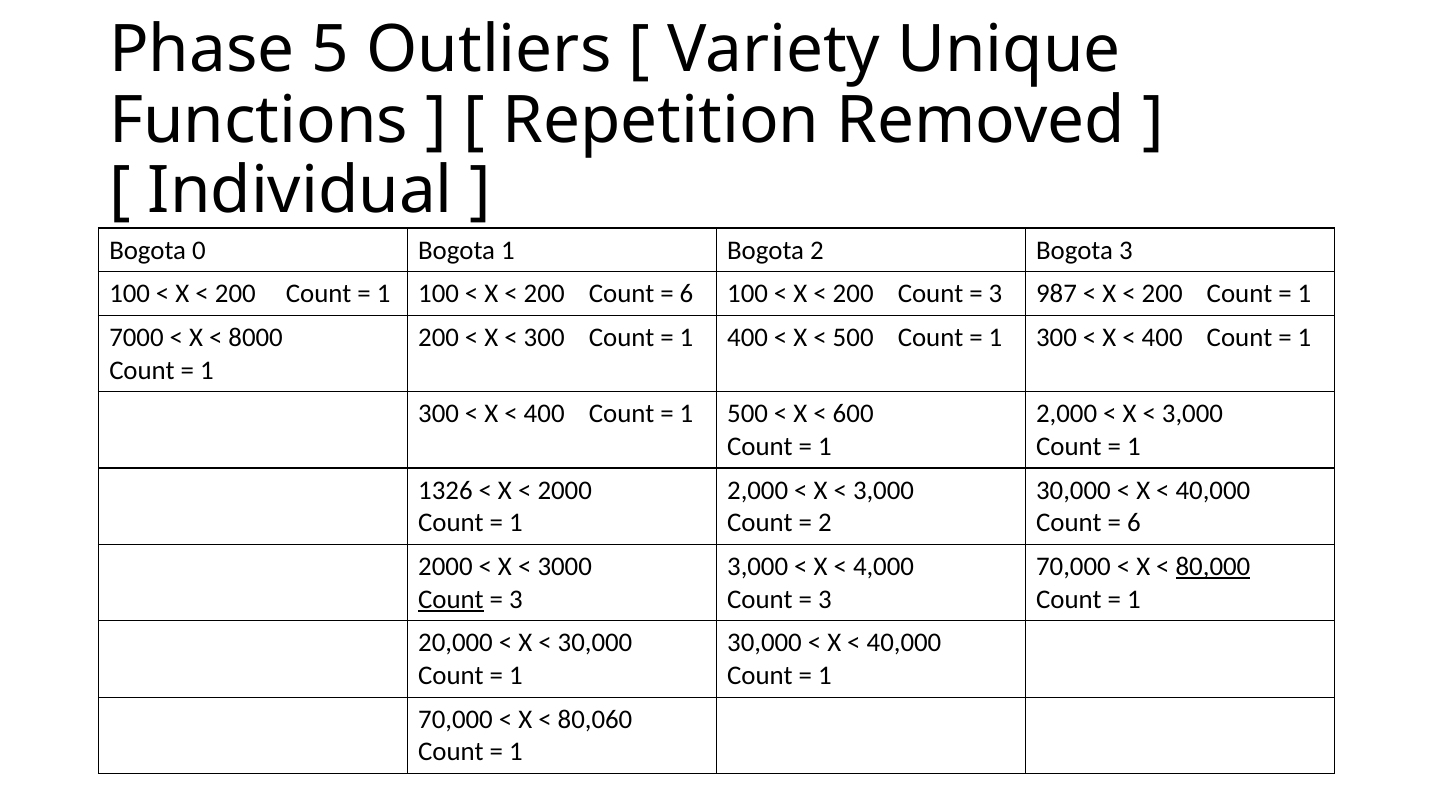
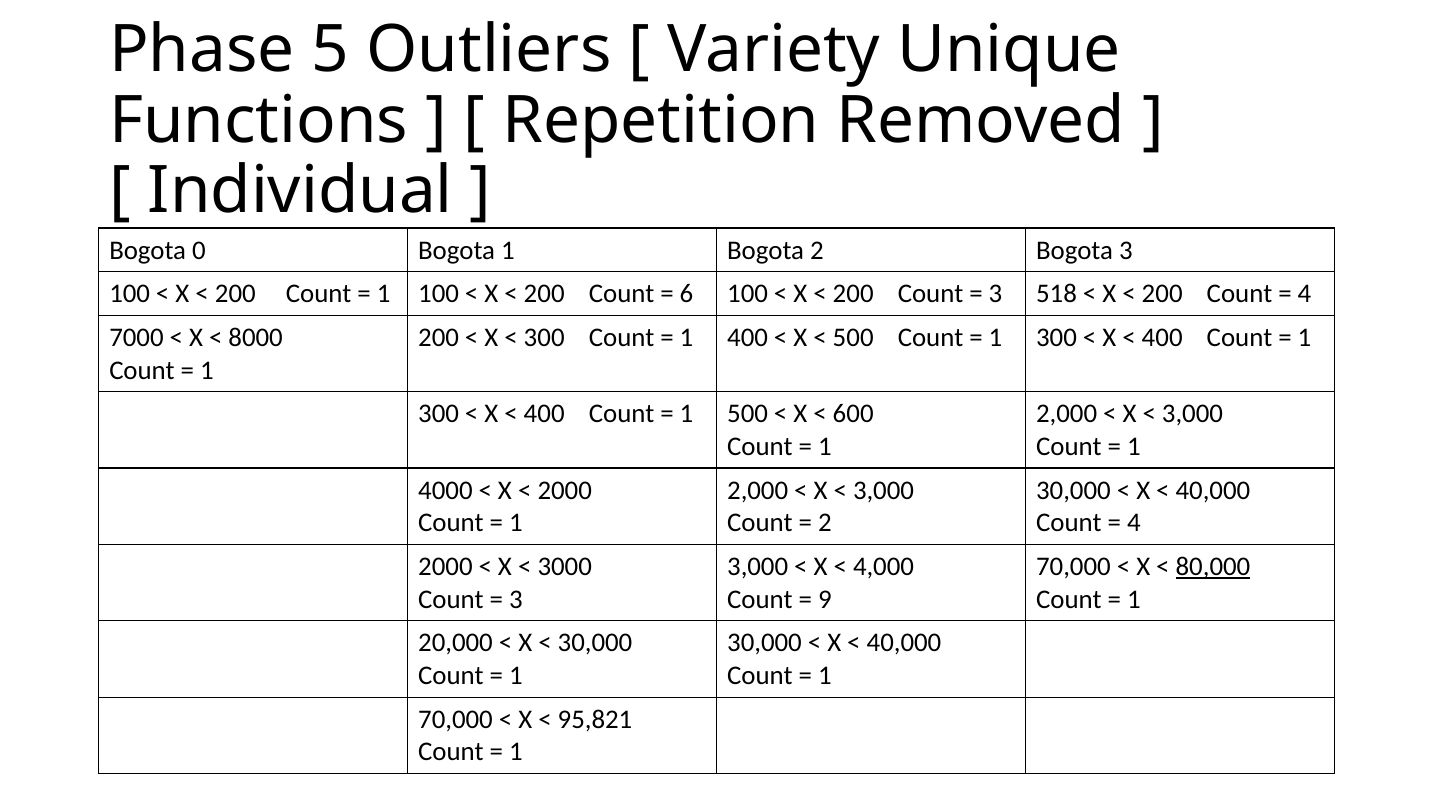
987: 987 -> 518 (1057, 294)
1: 1 -> 4 (1304, 294)
1326: 1326 -> 4000 (445, 490)
6: 6 -> 4 (1134, 523)
Count underline: present -> none (451, 599)
3: 3 -> 9 (825, 599)
80,060: 80,060 -> 95,821 (595, 719)
